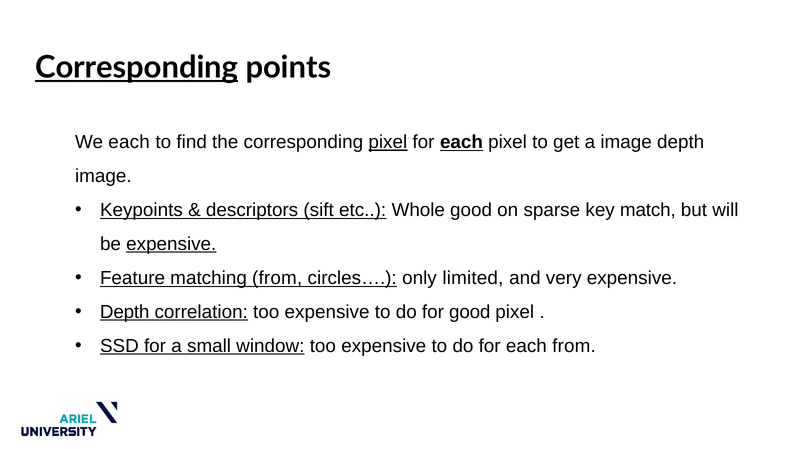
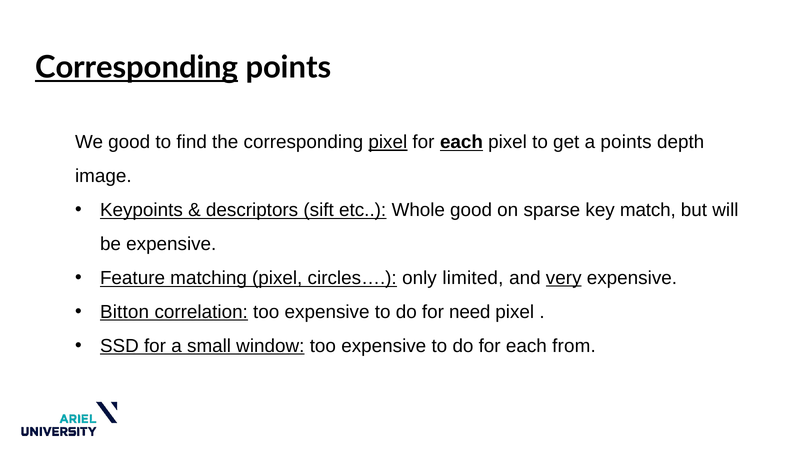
We each: each -> good (129, 142)
a image: image -> points (626, 142)
expensive underline: present -> none (171, 244)
matching from: from -> pixel (277, 278)
very underline: none -> present (564, 278)
Depth: Depth -> Bitton (125, 312)
for good: good -> need (470, 312)
